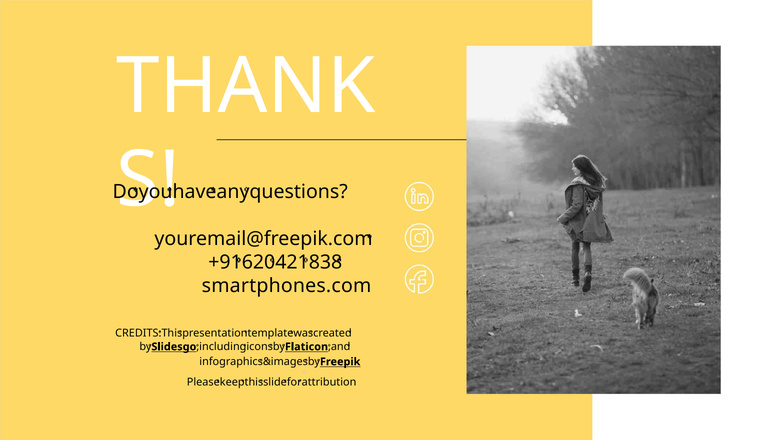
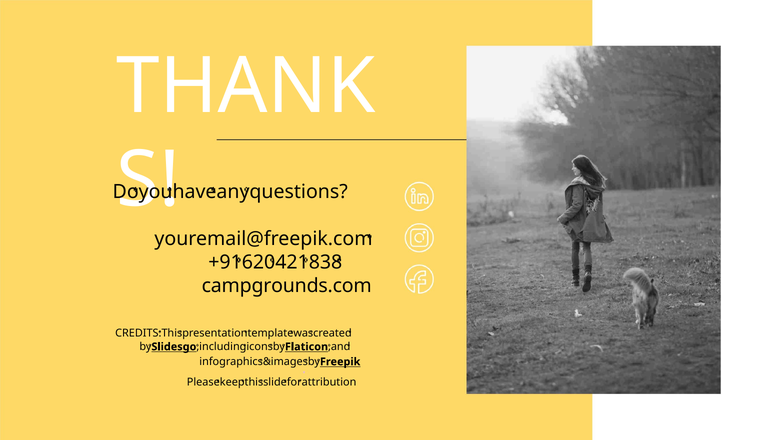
smartphones.com: smartphones.com -> campgrounds.com (287, 285)
